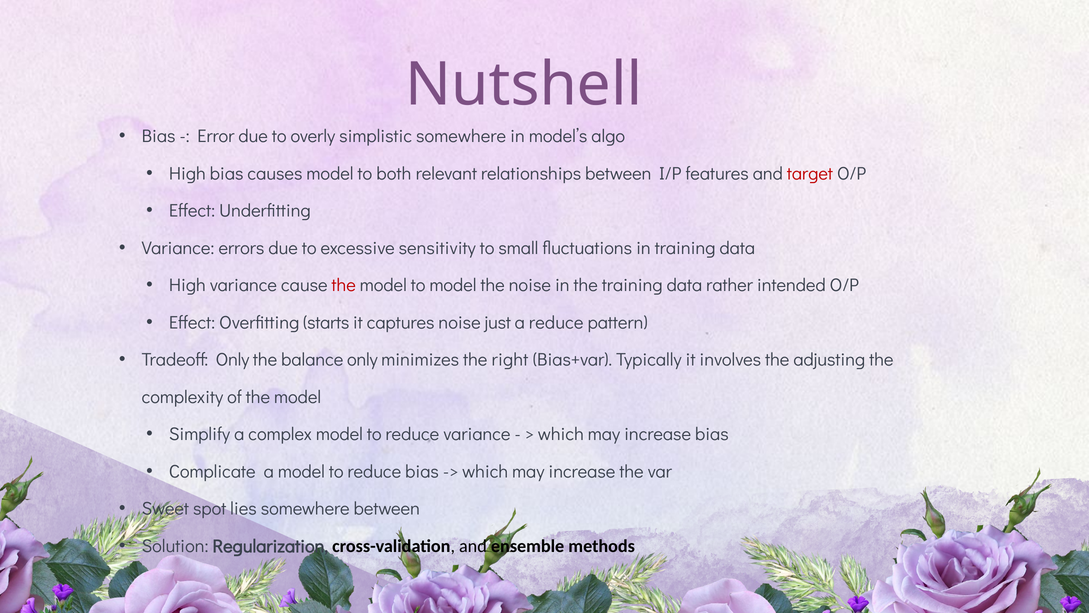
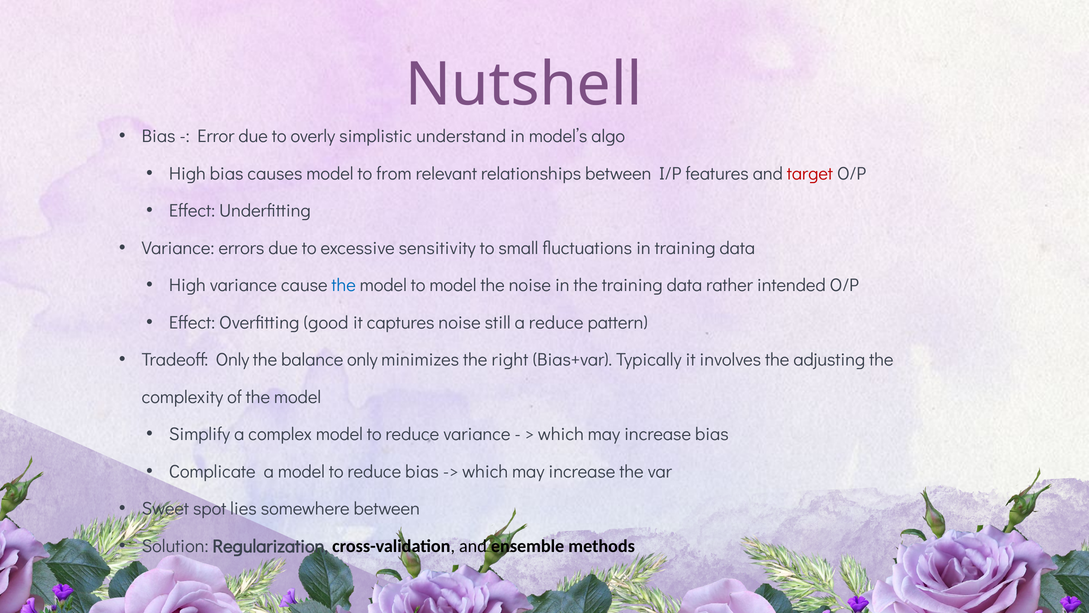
simplistic somewhere: somewhere -> understand (461, 136)
both: both -> from (394, 173)
the colour: red -> blue (344, 285)
starts: starts -> good (326, 322)
just: just -> still (498, 322)
